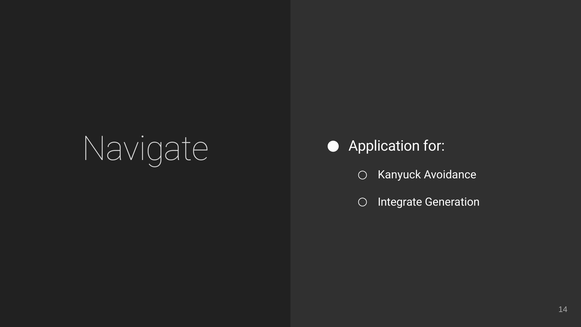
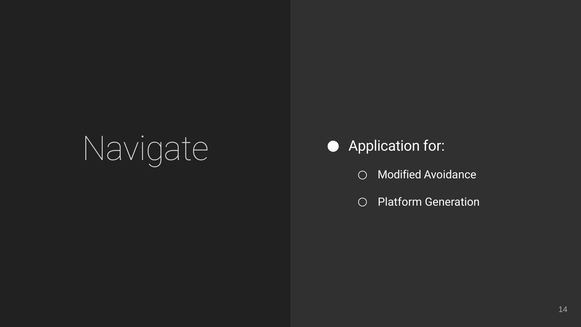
Kanyuck: Kanyuck -> Modified (399, 175)
Integrate: Integrate -> Platform (400, 202)
